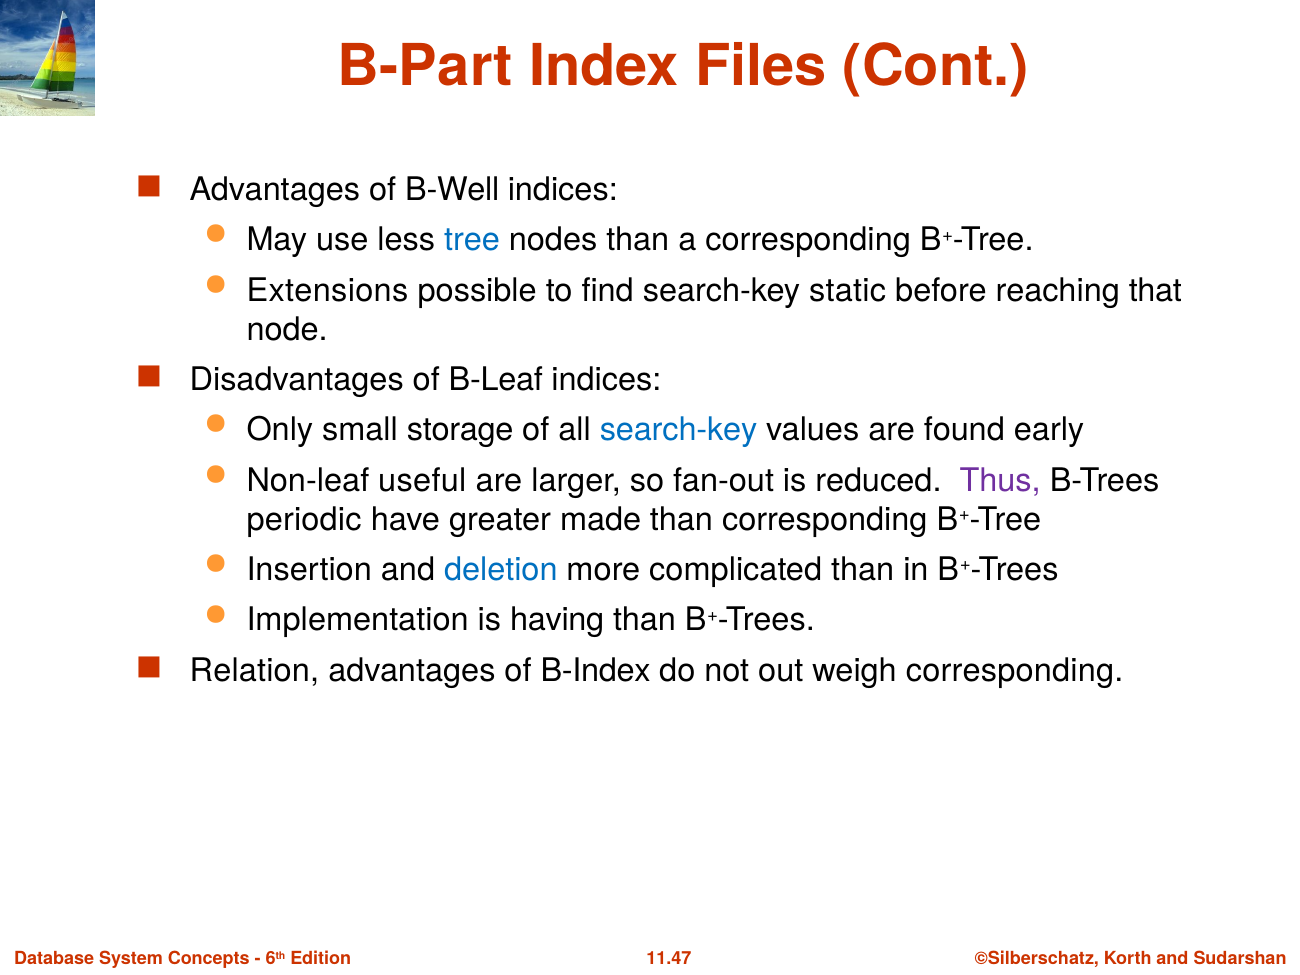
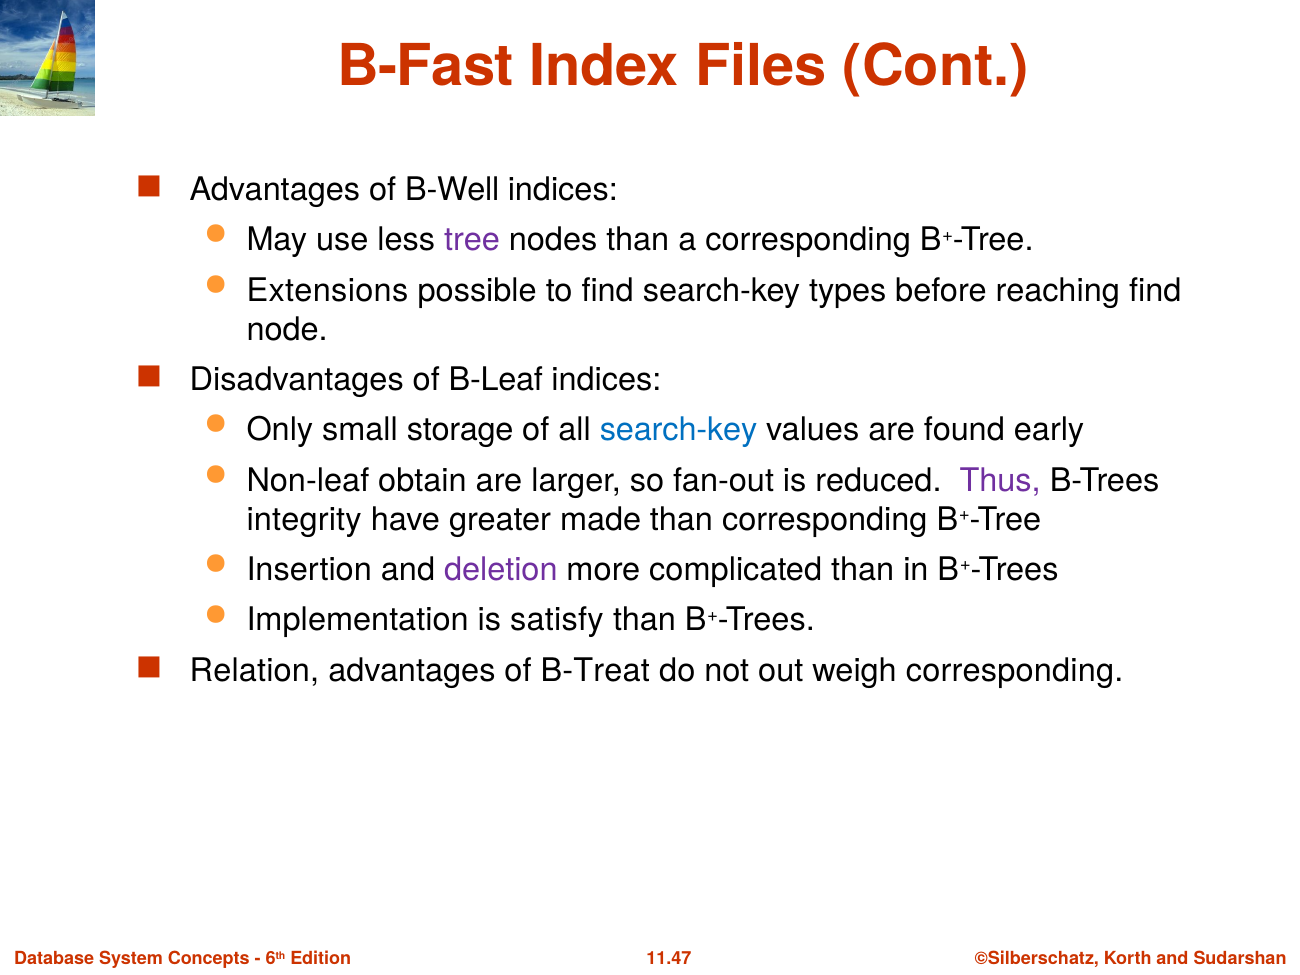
B-Part: B-Part -> B-Fast (425, 66)
tree colour: blue -> purple (472, 240)
static: static -> types (848, 290)
reaching that: that -> find (1155, 290)
useful: useful -> obtain (422, 480)
periodic: periodic -> integrity (304, 519)
deletion colour: blue -> purple (501, 570)
having: having -> satisfy (557, 620)
B-Index: B-Index -> B-Treat (595, 671)
